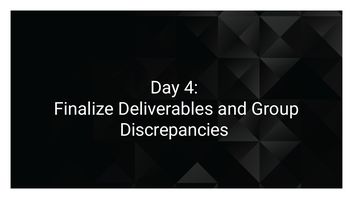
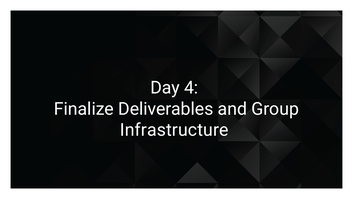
Discrepancies: Discrepancies -> Infrastructure (174, 130)
